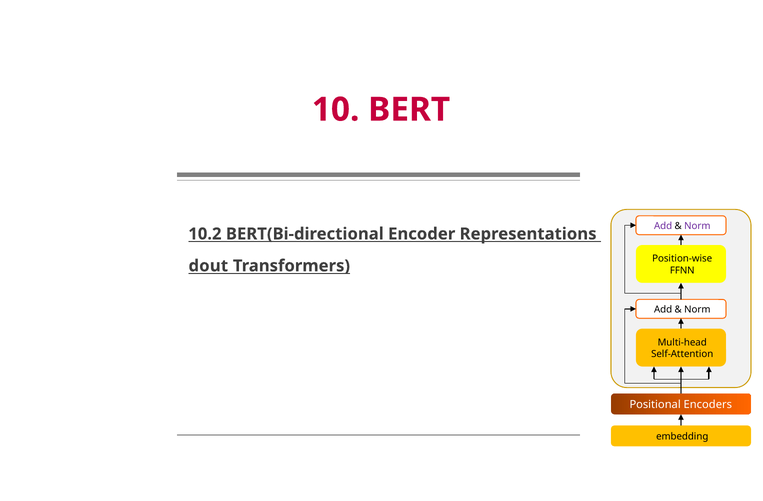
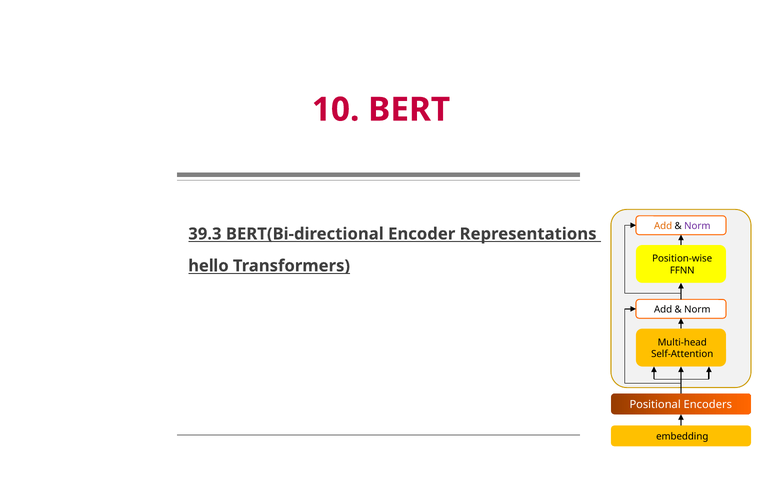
Add colour: purple -> orange (663, 226)
10.2: 10.2 -> 39.3 (205, 234)
dout: dout -> hello (208, 266)
